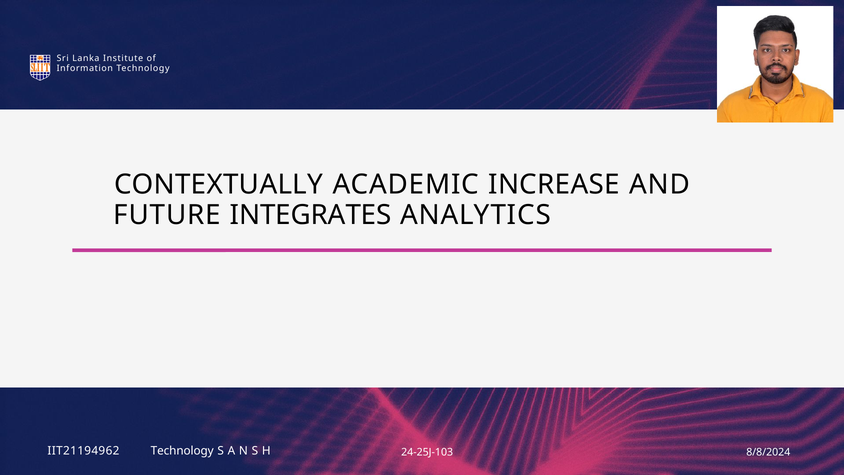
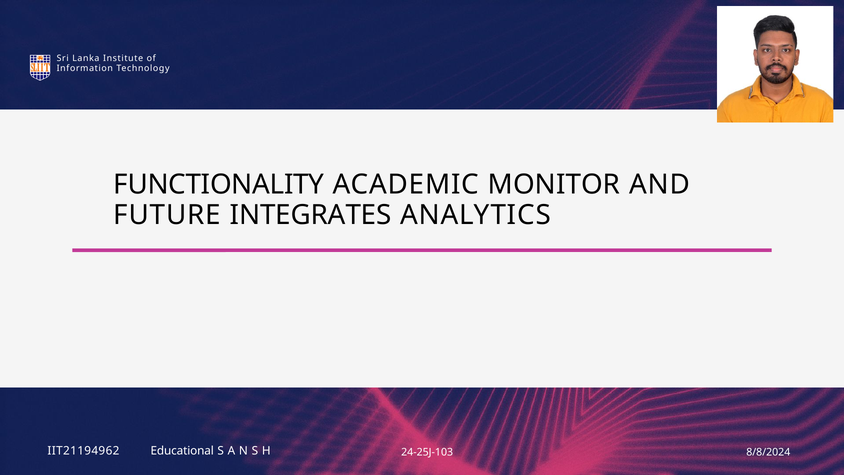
CONTEXTUALLY: CONTEXTUALLY -> FUNCTIONALITY (219, 185)
INCREASE: INCREASE -> MONITOR (554, 185)
IIT21194962 Technology: Technology -> Educational (182, 451)
